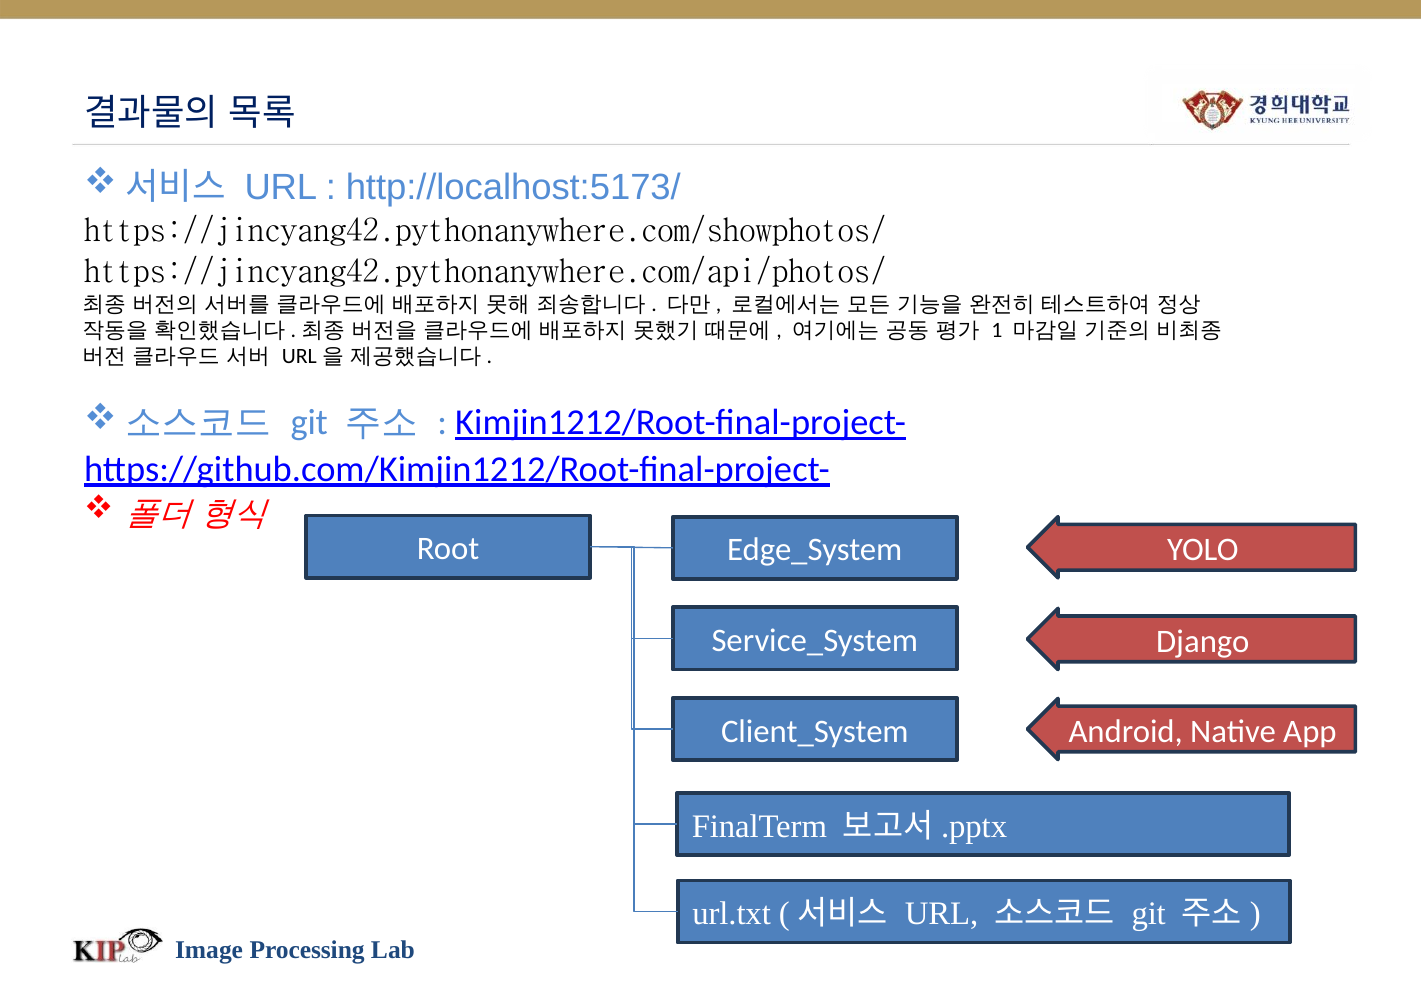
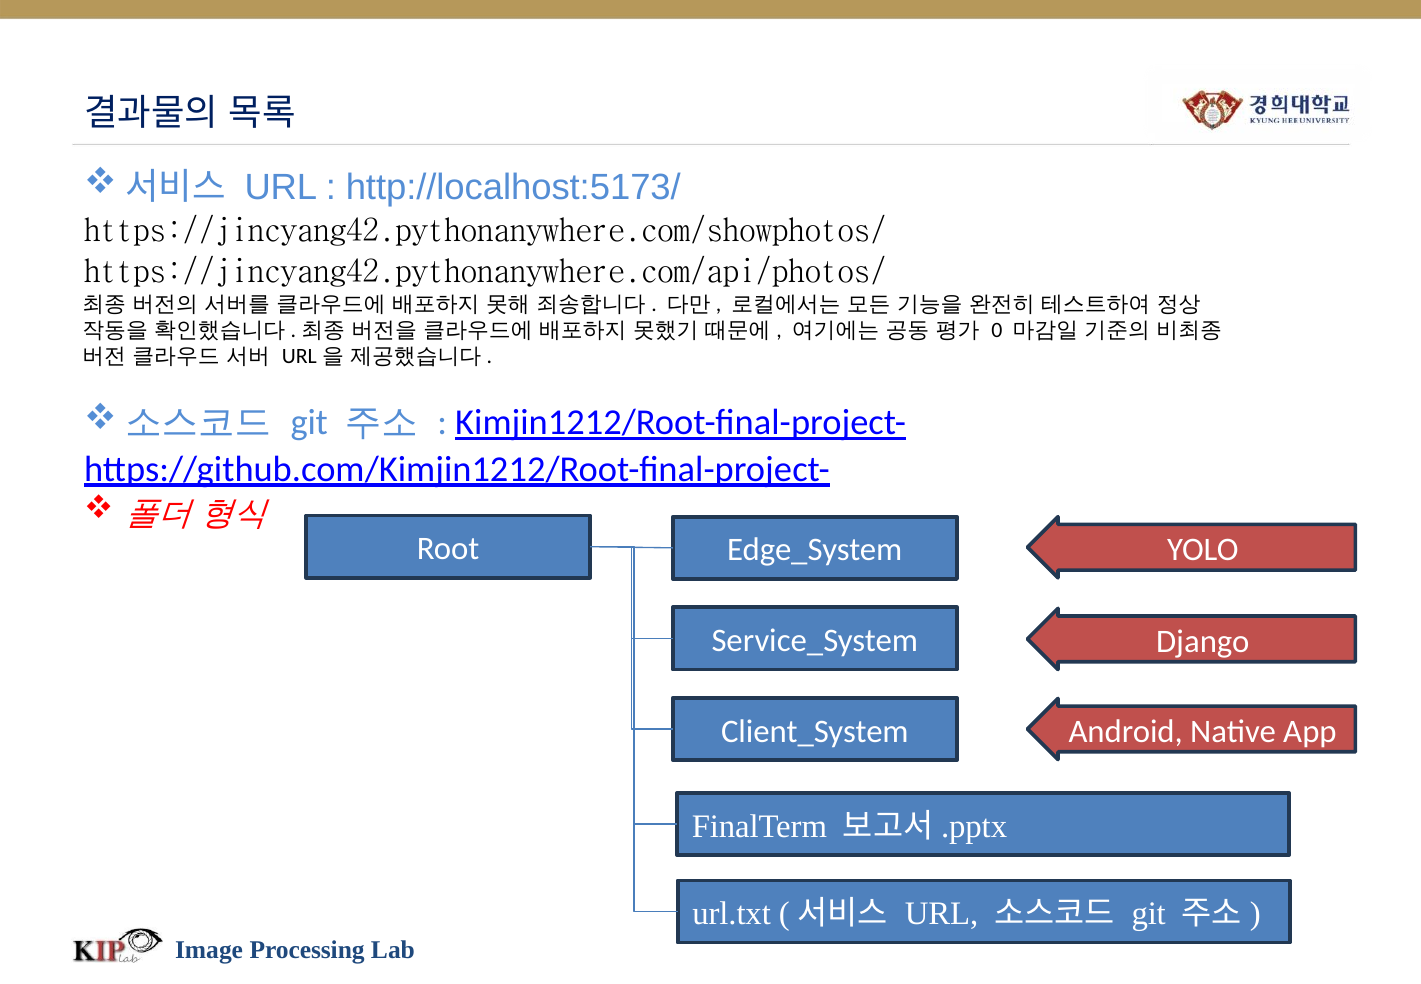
1: 1 -> 0 (997, 330)
